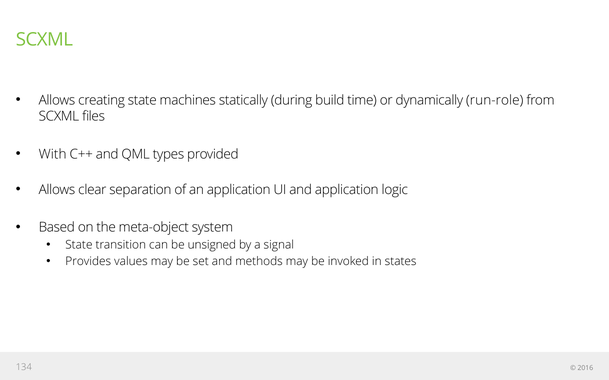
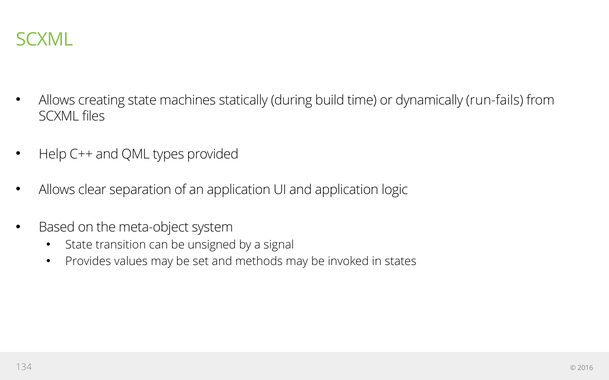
run-role: run-role -> run-fails (495, 100)
With: With -> Help (53, 154)
